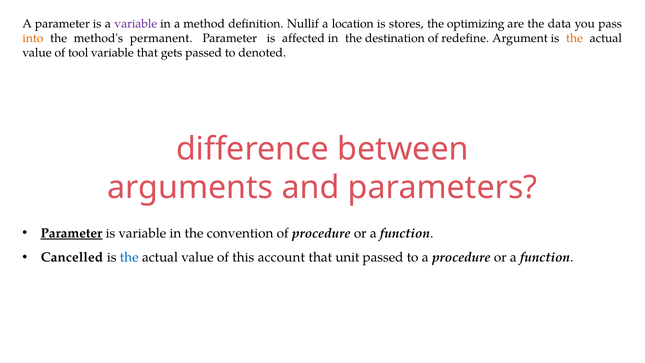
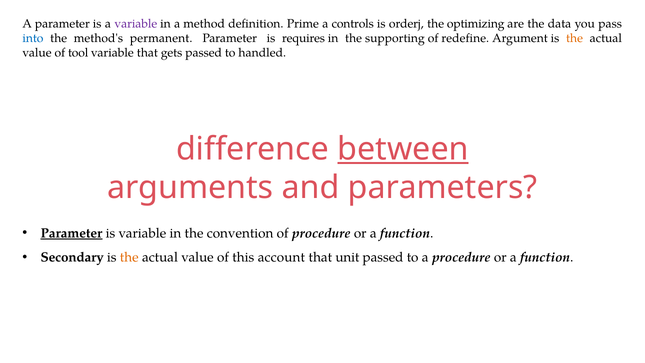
Nullif: Nullif -> Prime (303, 24)
location: location -> controls (353, 24)
stores: stores -> orderj (406, 24)
into colour: orange -> blue (33, 38)
affected: affected -> requires (304, 38)
destination: destination -> supporting (395, 38)
denoted: denoted -> handled (262, 53)
between underline: none -> present (403, 149)
Cancelled: Cancelled -> Secondary (72, 257)
the colour: blue -> orange (129, 257)
